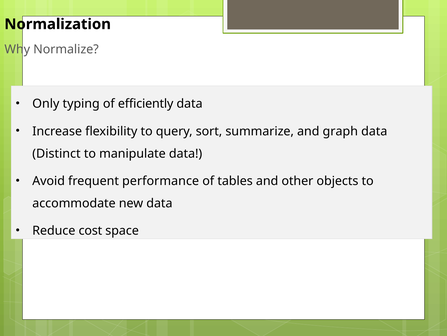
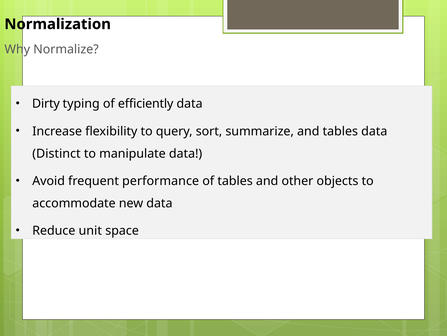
Only: Only -> Dirty (46, 104)
and graph: graph -> tables (340, 131)
cost: cost -> unit (90, 230)
